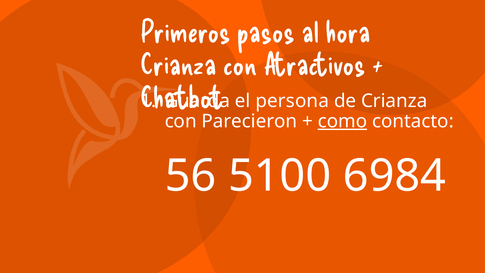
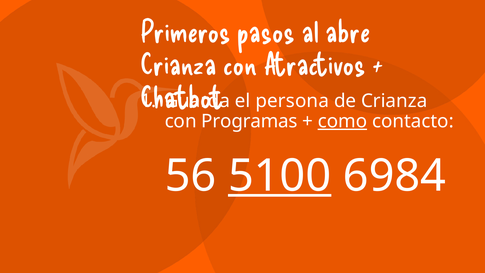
hora: hora -> abre (348, 33)
Parecieron: Parecieron -> Programas (249, 121)
5100 underline: none -> present (280, 176)
